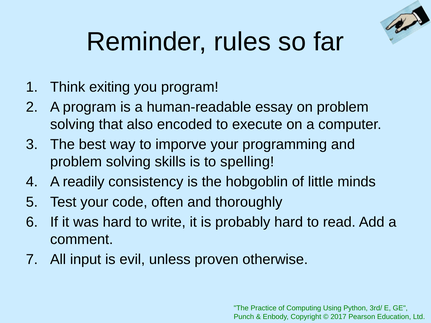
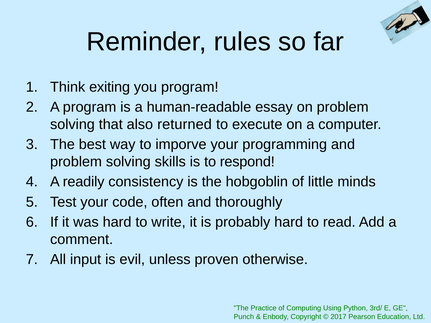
encoded: encoded -> returned (185, 125)
spelling: spelling -> respond (247, 162)
